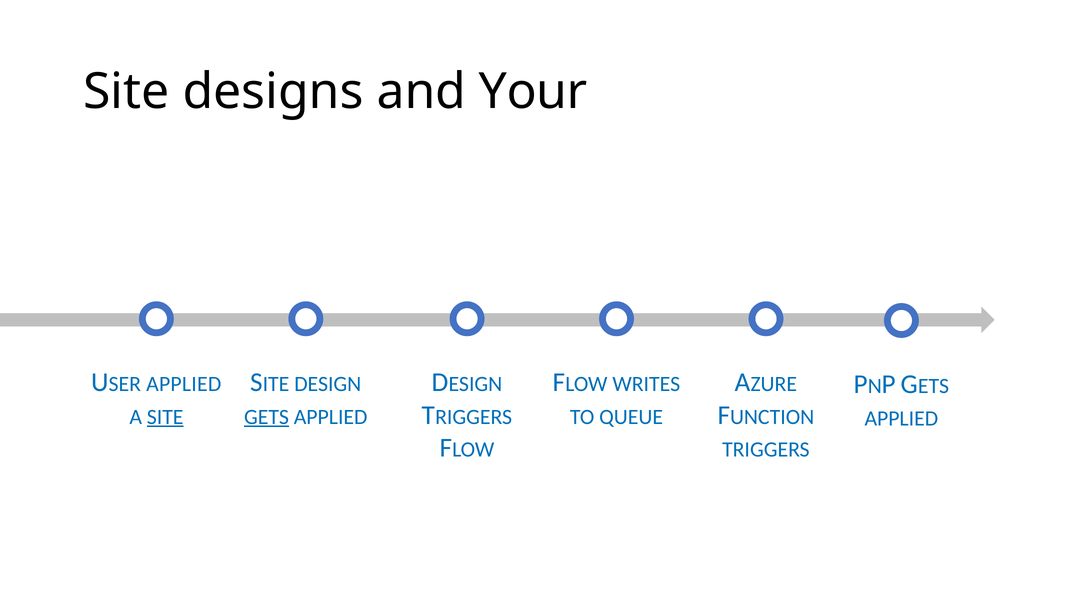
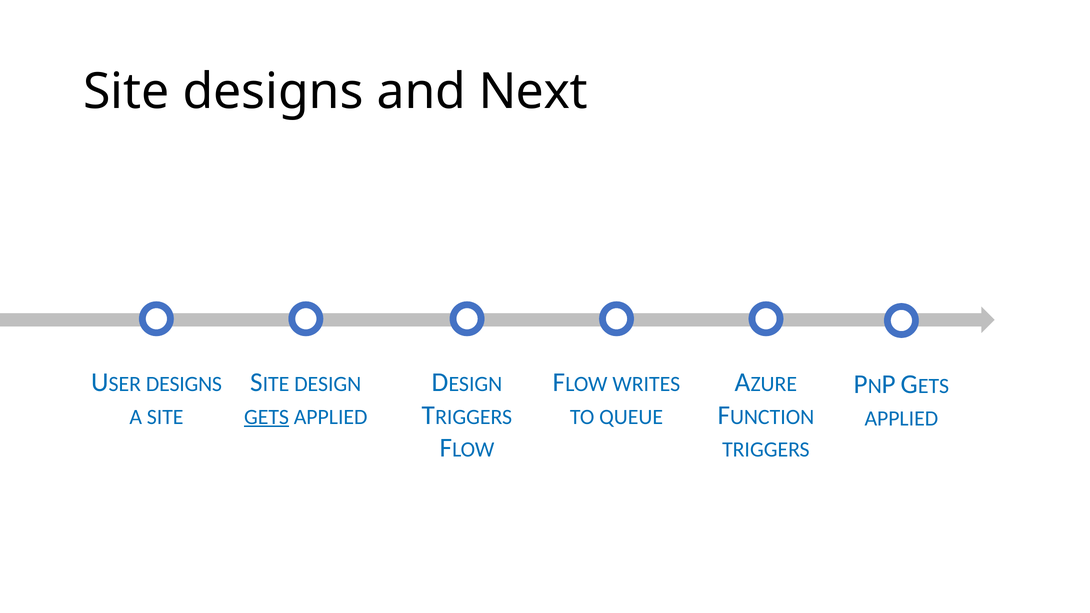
Your: Your -> Next (533, 92)
APPLIED: APPLIED -> DESIGNS (184, 384)
SITE underline: present -> none (165, 417)
